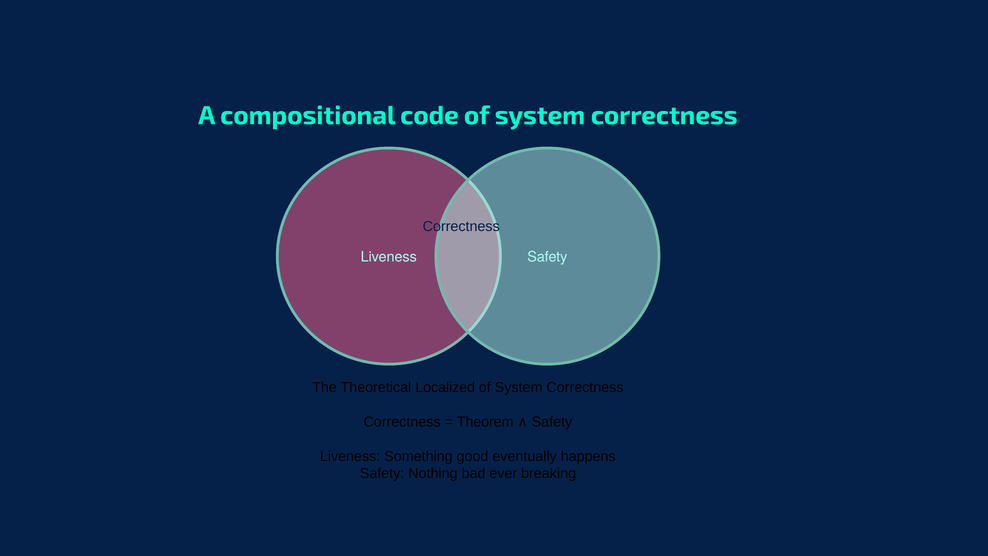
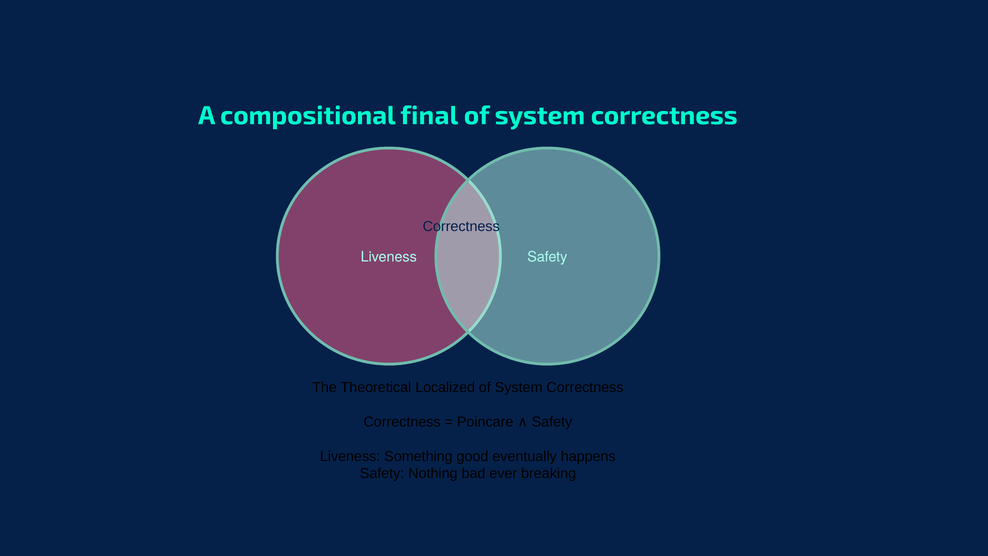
code: code -> final (429, 116)
Theorem: Theorem -> Poincare (485, 422)
